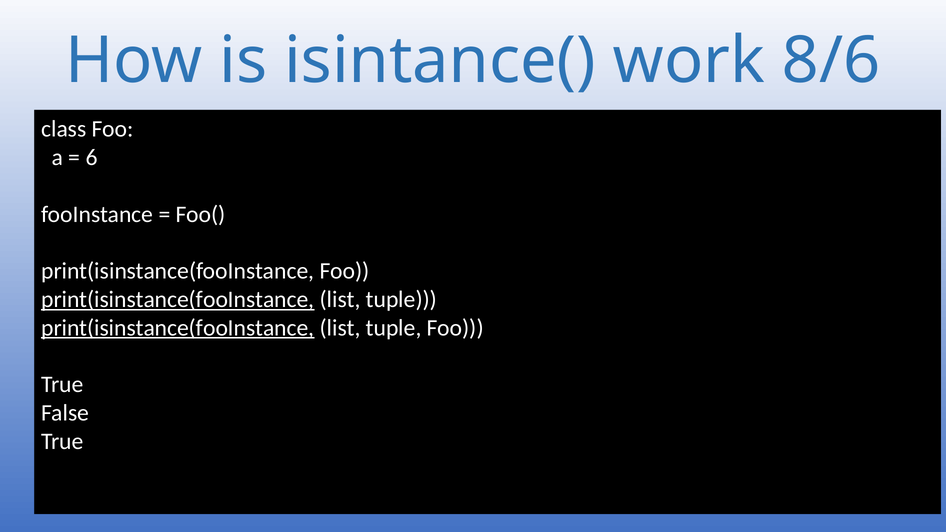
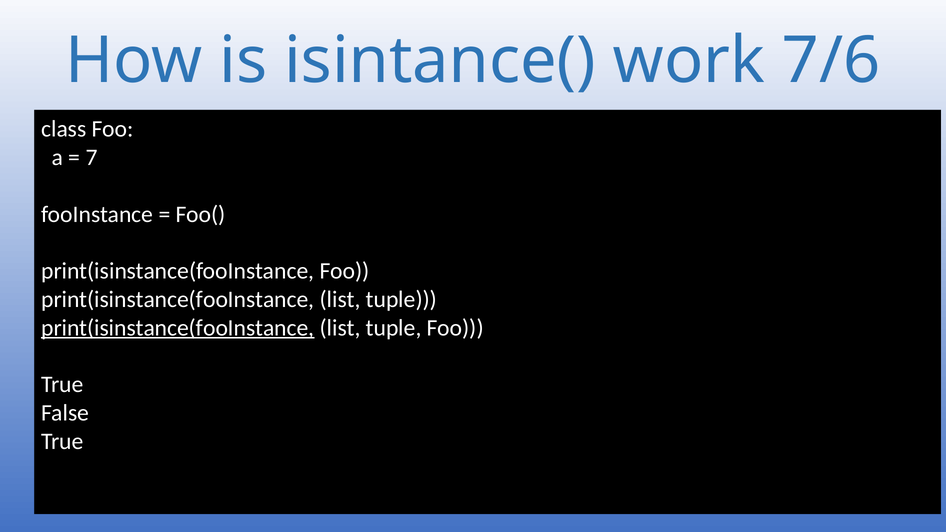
8/6: 8/6 -> 7/6 (831, 61)
6: 6 -> 7 (92, 158)
print(isinstance(fooInstance underline: present -> none (178, 299)
